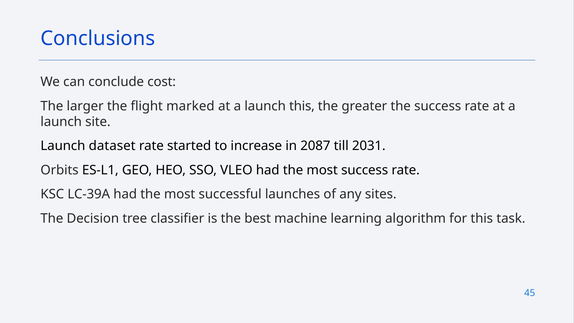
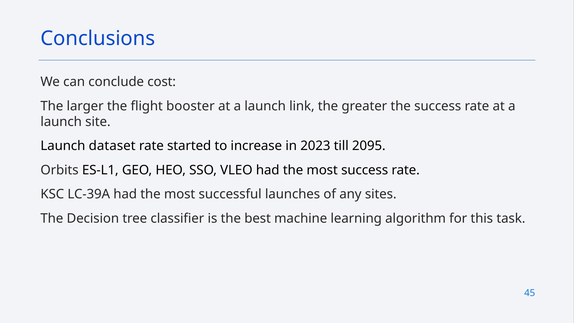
marked: marked -> booster (190, 106)
launch this: this -> link (302, 106)
2087: 2087 -> 2023 (315, 146)
2031: 2031 -> 2095 (369, 146)
